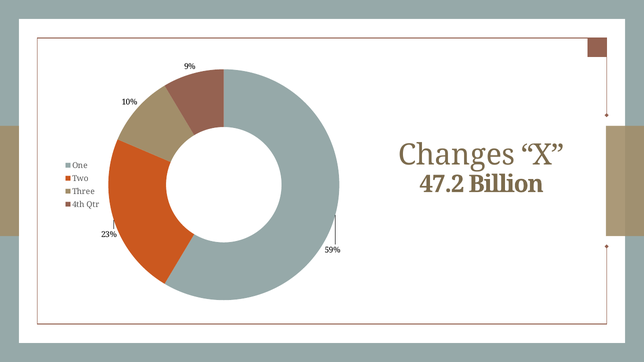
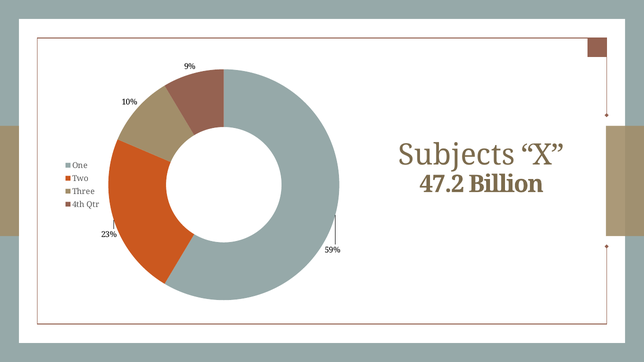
Changes: Changes -> Subjects (457, 155)
